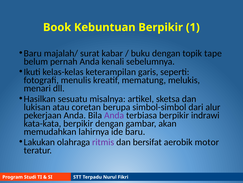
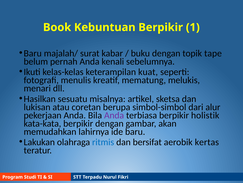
garis: garis -> kuat (148, 72)
indrawi: indrawi -> holistik (205, 115)
ritmis colour: purple -> blue (103, 142)
motor: motor -> kertas (207, 142)
